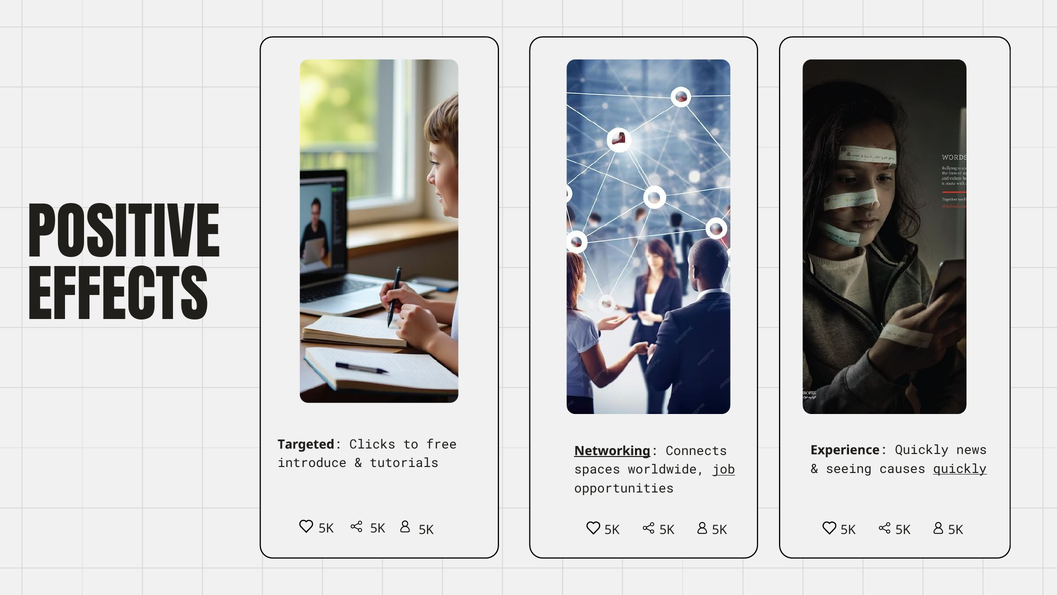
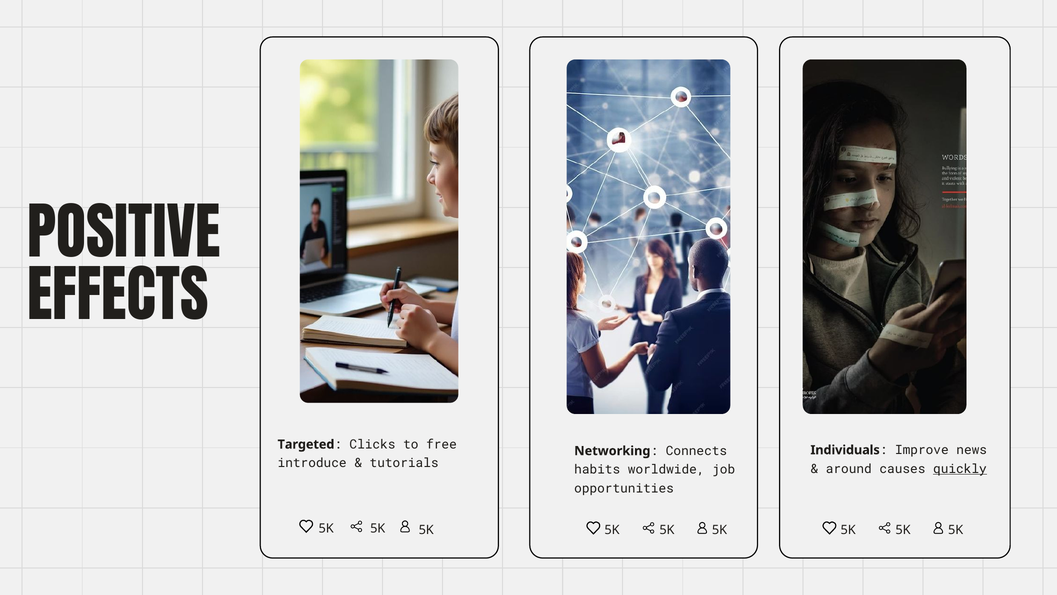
Experience: Experience -> Individuals (845, 450)
Quickly: Quickly -> Improve (922, 450)
Networking underline: present -> none (612, 451)
seeing: seeing -> around (849, 468)
spaces: spaces -> habits (597, 469)
job underline: present -> none (724, 469)
